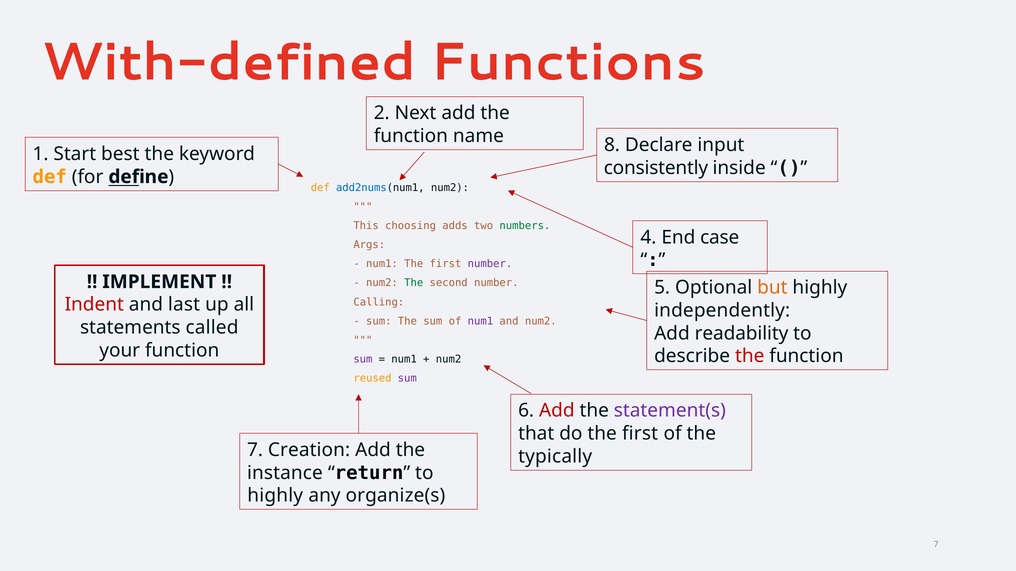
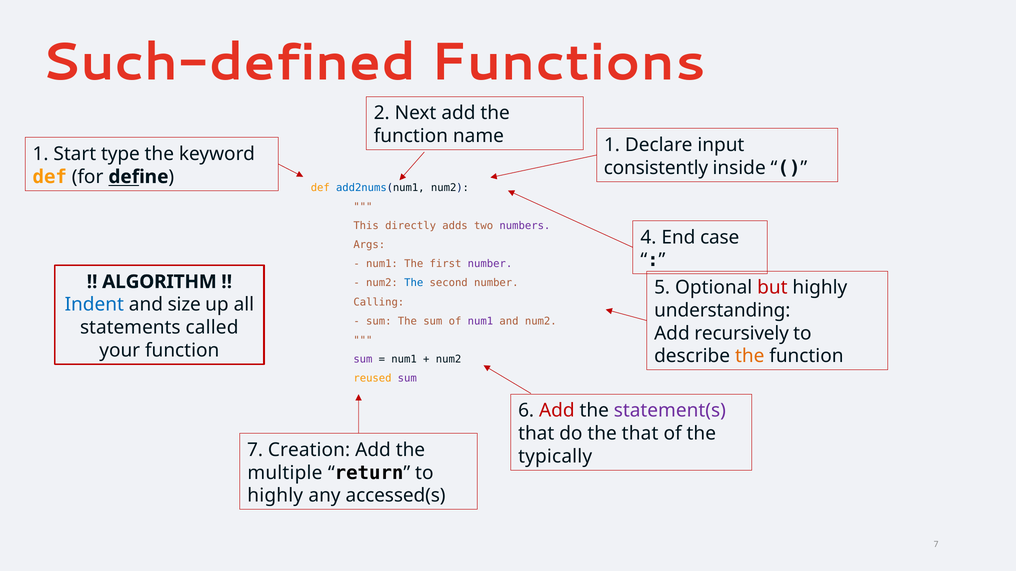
With-defined: With-defined -> Such-defined (229, 62)
name 8: 8 -> 1 (612, 145)
best: best -> type (120, 154)
choosing: choosing -> directly (411, 226)
numbers colour: green -> purple (525, 226)
The colour: green -> blue (414, 283)
IMPLEMENT: IMPLEMENT -> ALGORITHM (159, 282)
but colour: orange -> red (772, 288)
Indent colour: red -> blue (94, 305)
last: last -> size (184, 305)
independently: independently -> understanding (722, 311)
readability: readability -> recursively (742, 334)
the colour: red -> orange (750, 356)
do the first: first -> that (640, 434)
instance: instance -> multiple (285, 473)
organize(s: organize(s -> accessed(s (396, 496)
